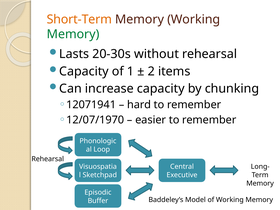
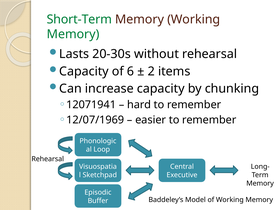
Short-Term colour: orange -> green (79, 19)
1: 1 -> 6 (131, 71)
12/07/1970: 12/07/1970 -> 12/07/1969 (95, 120)
